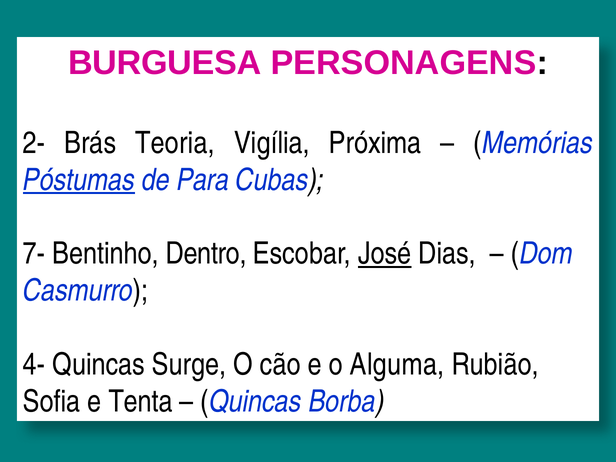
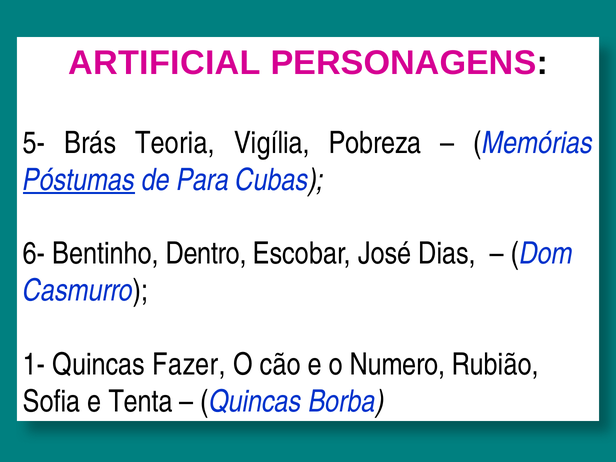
BURGUESA: BURGUESA -> ARTIFICIAL (164, 63)
2-: 2- -> 5- (34, 143)
Próxima: Próxima -> Pobreza (375, 143)
7-: 7- -> 6- (34, 254)
José underline: present -> none (385, 254)
4-: 4- -> 1- (34, 365)
Surge: Surge -> Fazer (189, 365)
Alguma: Alguma -> Numero (397, 365)
